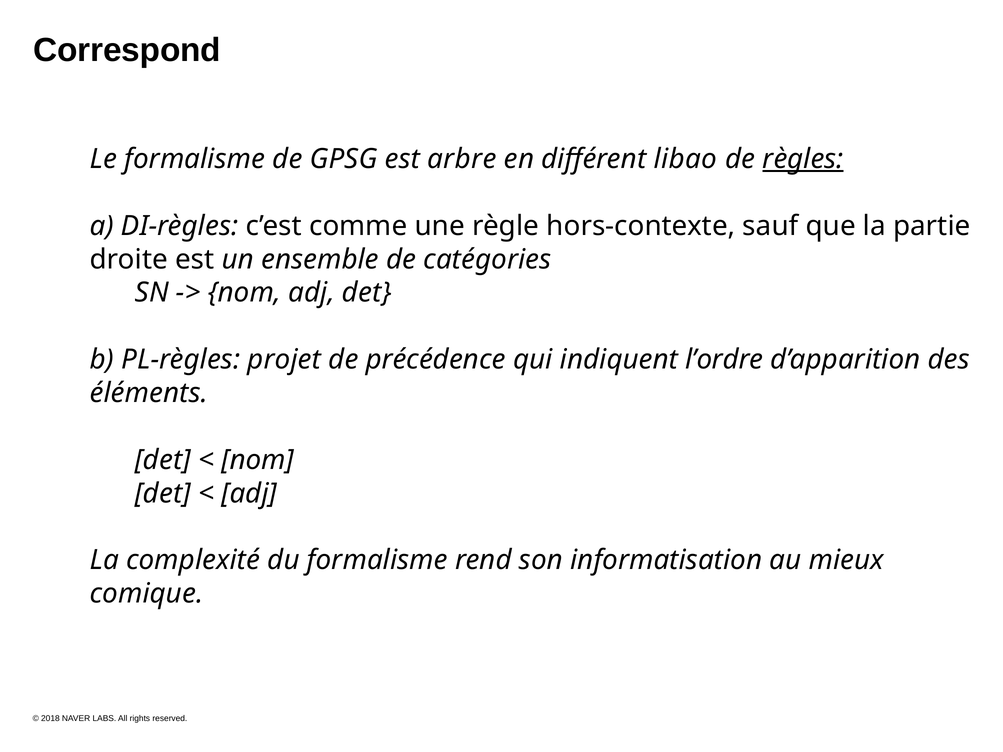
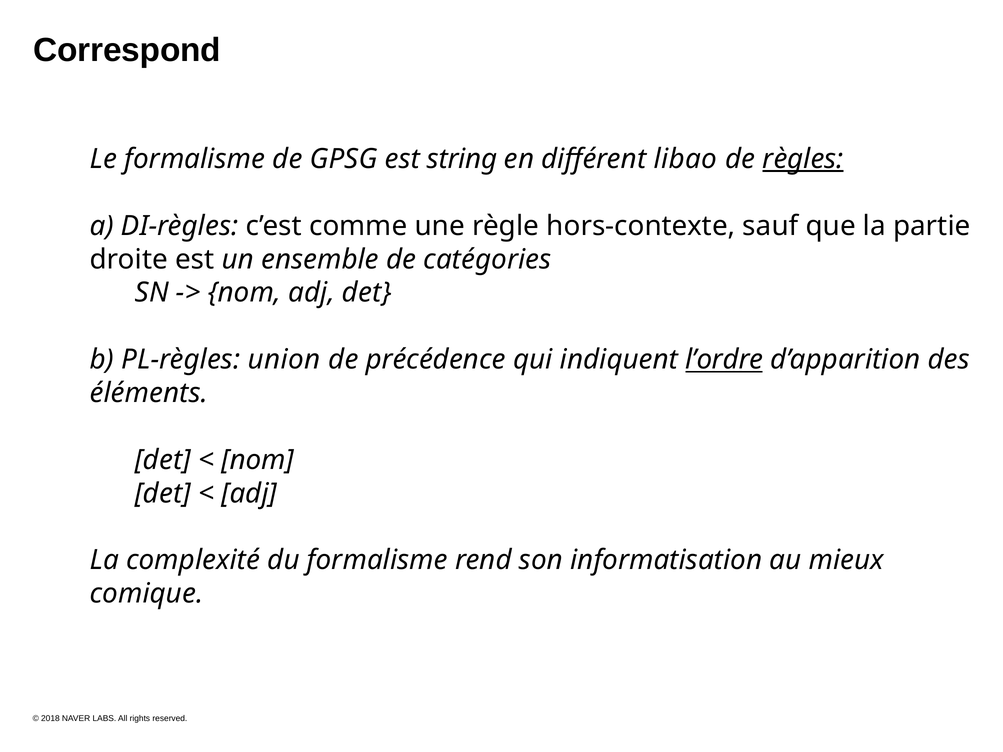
arbre: arbre -> string (462, 159)
projet: projet -> union (284, 360)
l’ordre underline: none -> present (724, 360)
